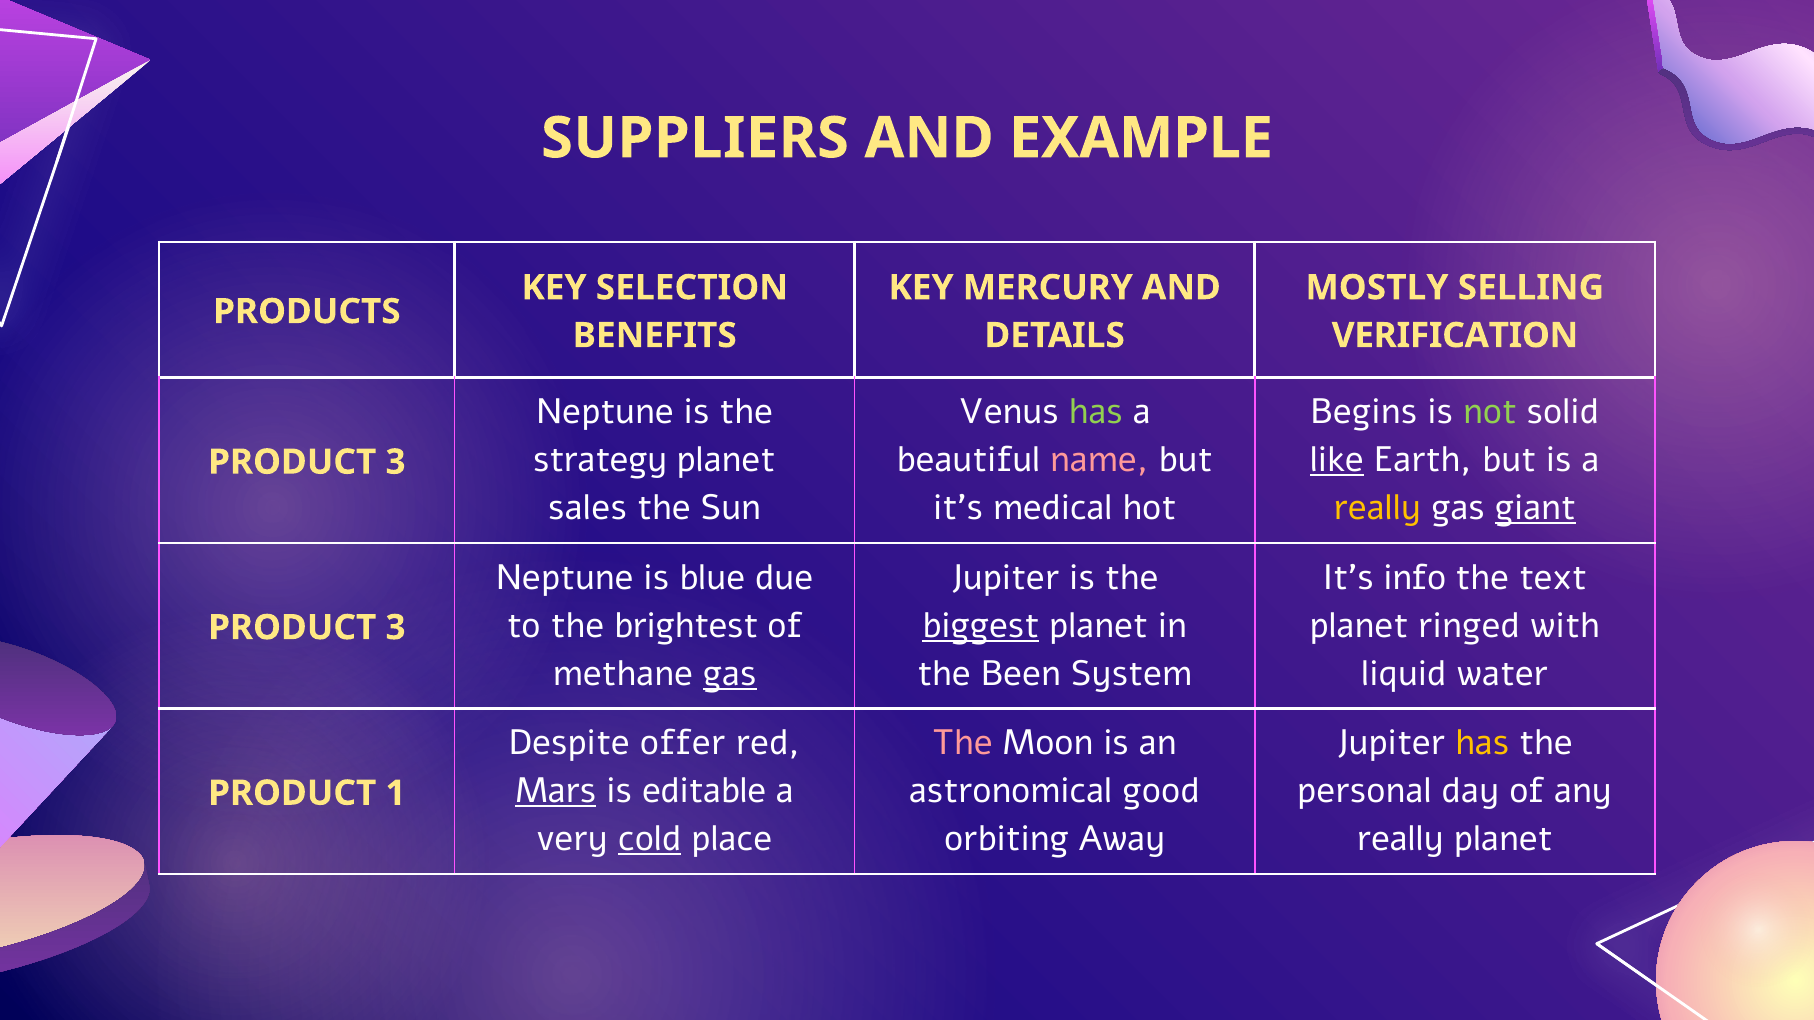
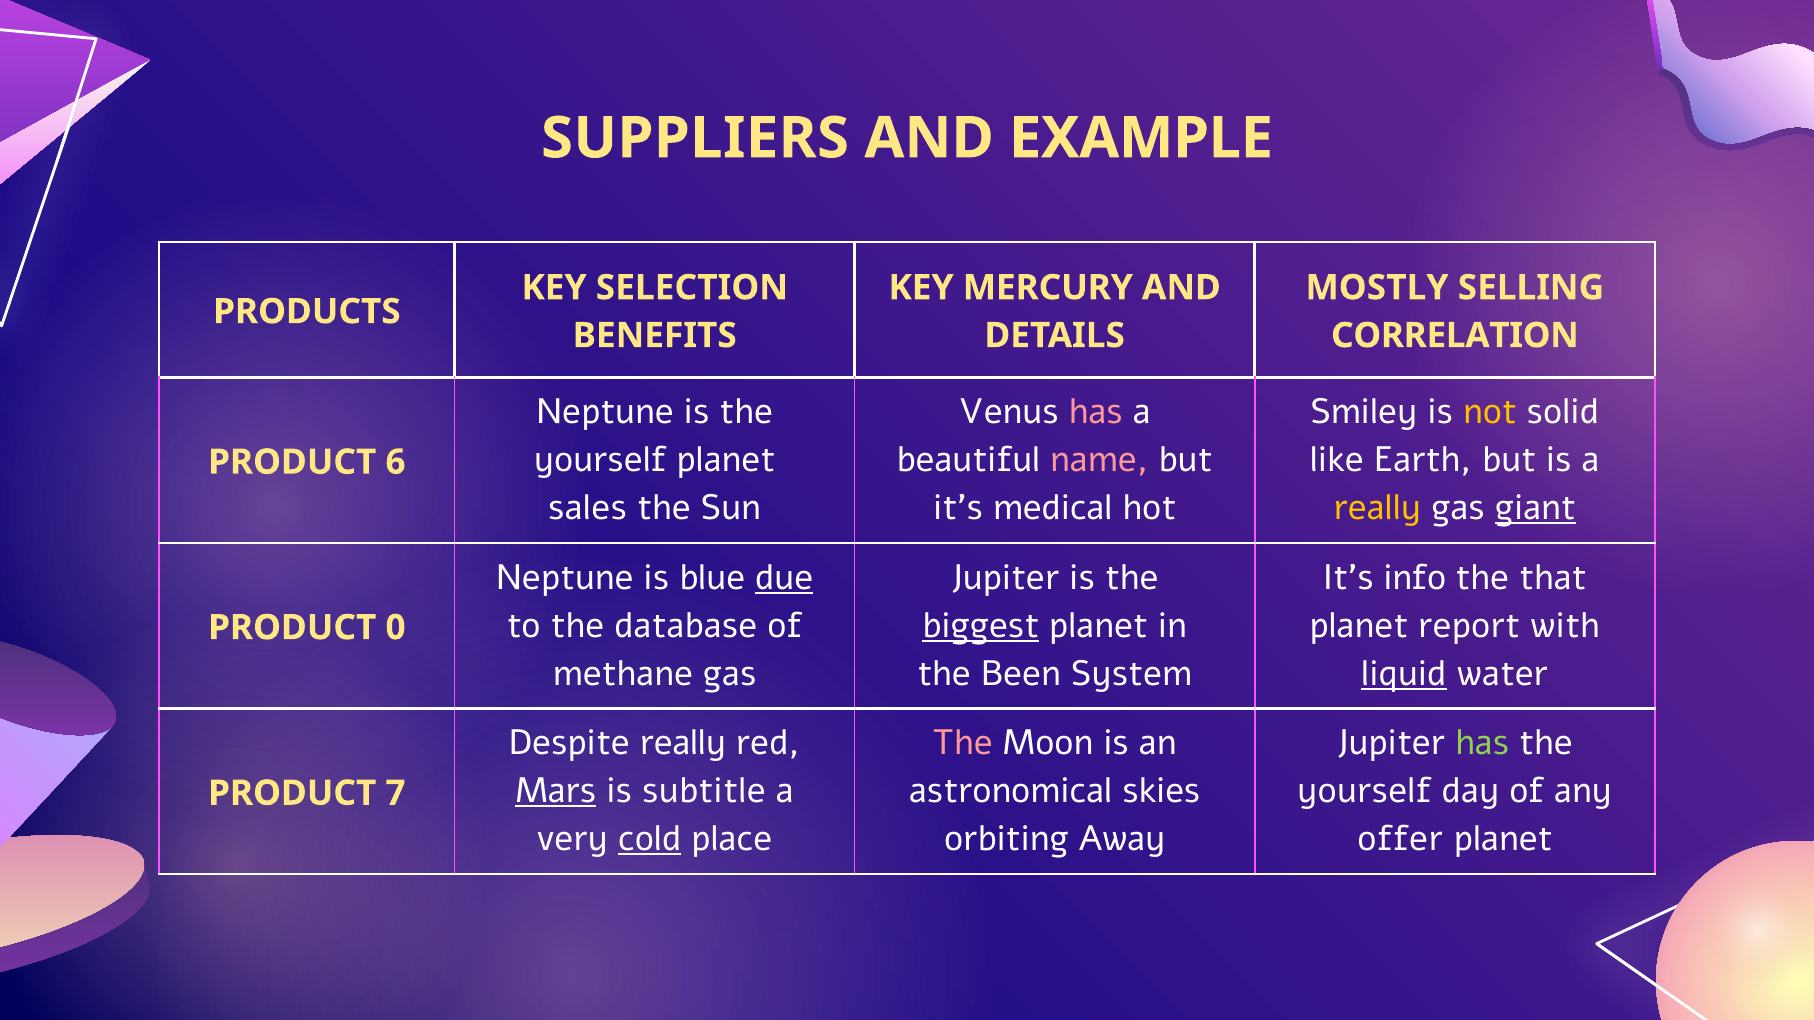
VERIFICATION: VERIFICATION -> CORRELATION (1455, 336)
has colour: light green -> pink (1096, 412)
Begins: Begins -> Smiley (1364, 412)
not colour: light green -> yellow (1490, 412)
strategy: strategy -> yourself (600, 460)
like underline: present -> none (1337, 460)
3: 3 -> 6 (396, 462)
due underline: none -> present (784, 578)
text: text -> that (1553, 578)
brightest: brightest -> database (686, 626)
ringed: ringed -> report (1469, 626)
3: 3 -> 0 (396, 628)
gas underline: present -> none (730, 674)
liquid underline: none -> present (1404, 674)
Despite offer: offer -> really (683, 743)
has colour: yellow -> light green (1482, 743)
editable: editable -> subtitle (704, 791)
good: good -> skies (1161, 791)
personal: personal -> yourself (1364, 791)
1: 1 -> 7 (396, 793)
really: really -> offer (1400, 839)
